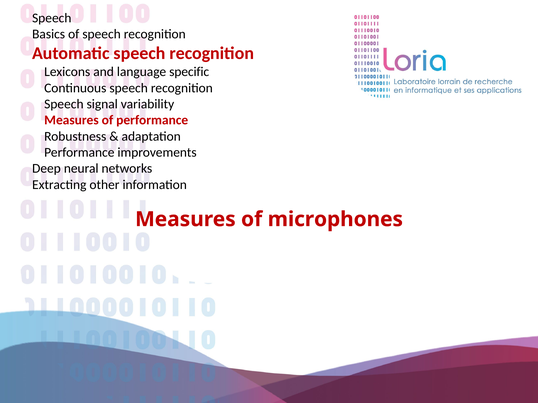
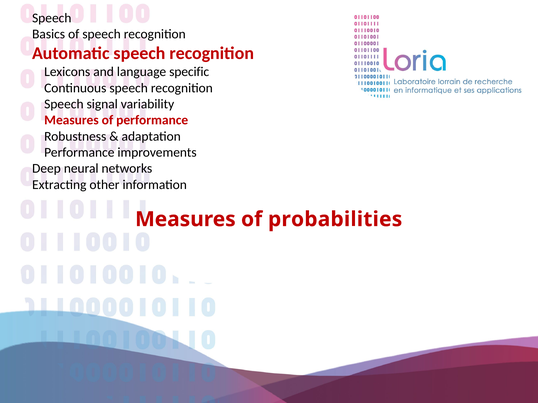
microphones: microphones -> probabilities (335, 220)
